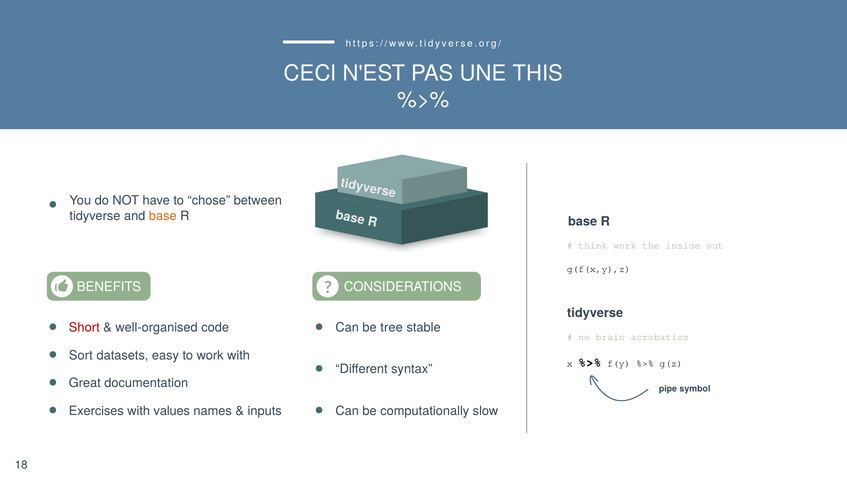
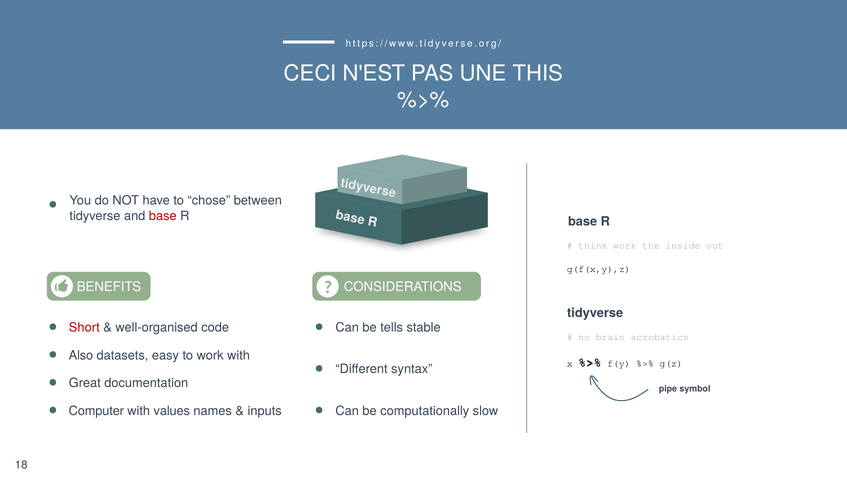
base colour: orange -> red (163, 216)
tree: tree -> tells (392, 327)
Sort: Sort -> Also (81, 355)
Exercises: Exercises -> Computer (96, 411)
